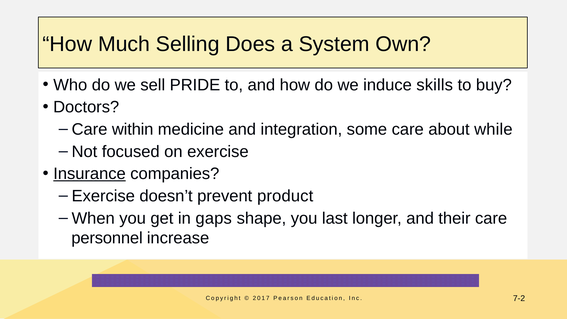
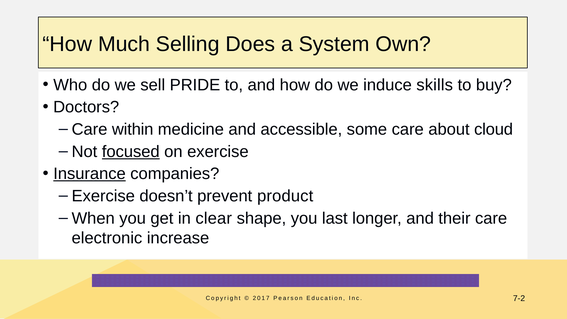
integration: integration -> accessible (301, 129)
while: while -> cloud (494, 129)
focused underline: none -> present (131, 152)
gaps: gaps -> clear (214, 218)
personnel: personnel -> electronic (107, 238)
